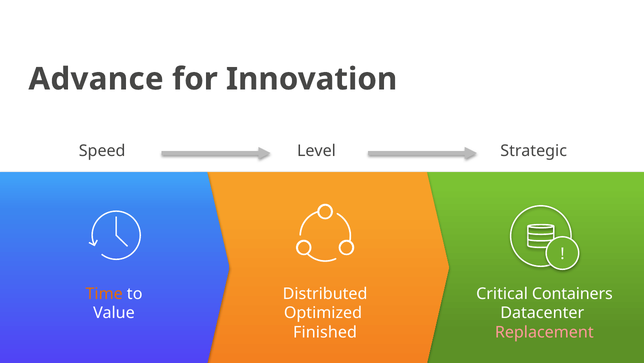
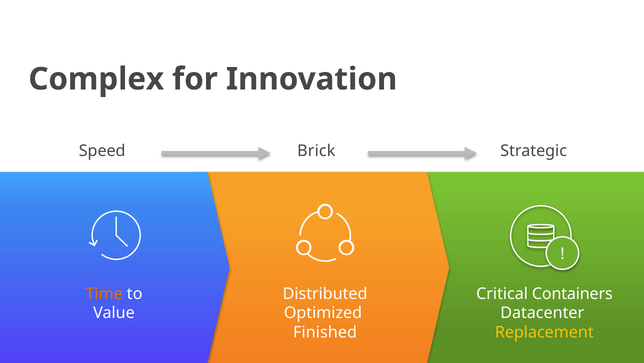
Advance: Advance -> Complex (96, 79)
Level: Level -> Brick (316, 151)
Replacement colour: pink -> yellow (544, 332)
